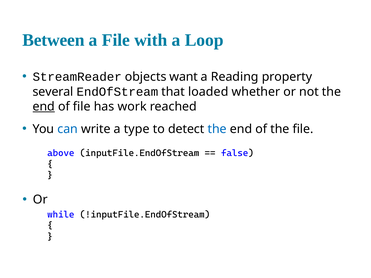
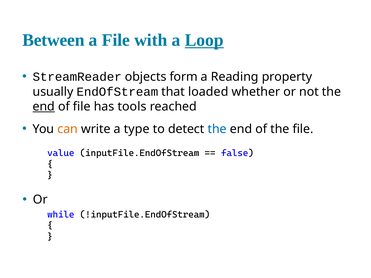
Loop underline: none -> present (204, 40)
want: want -> form (184, 77)
several: several -> usually (53, 92)
work: work -> tools (132, 107)
can colour: blue -> orange (68, 129)
above: above -> value (61, 153)
